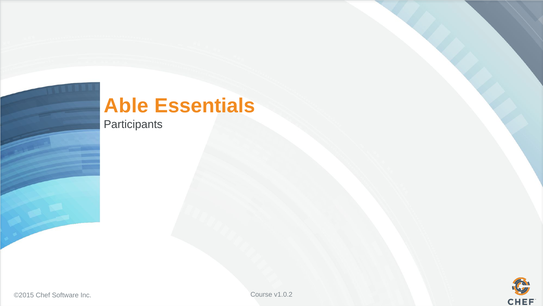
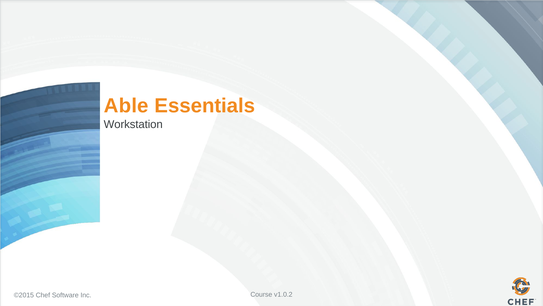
Participants: Participants -> Workstation (133, 124)
